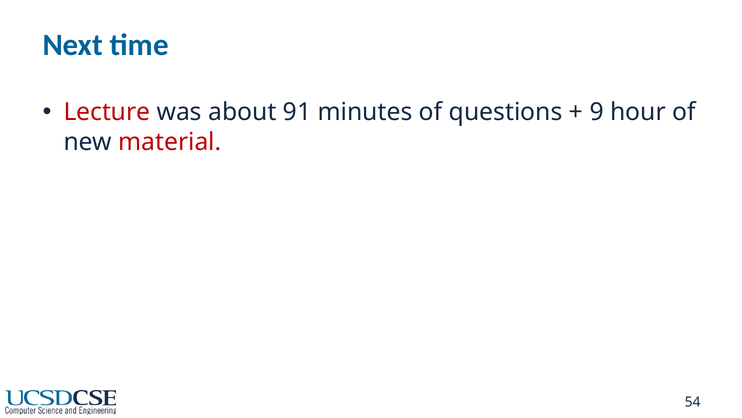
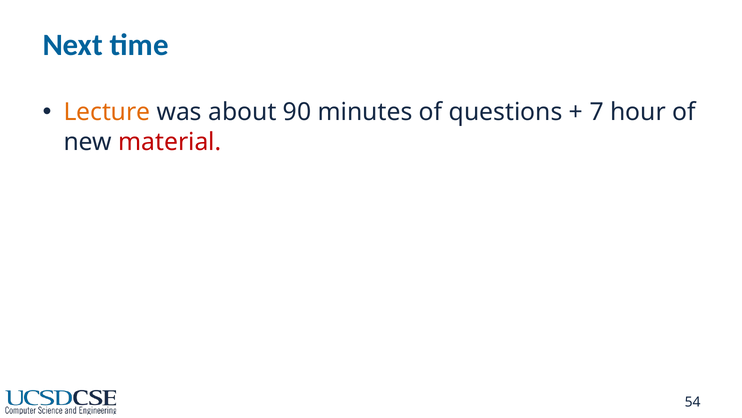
Lecture colour: red -> orange (107, 112)
91: 91 -> 90 (297, 112)
9: 9 -> 7 (597, 112)
